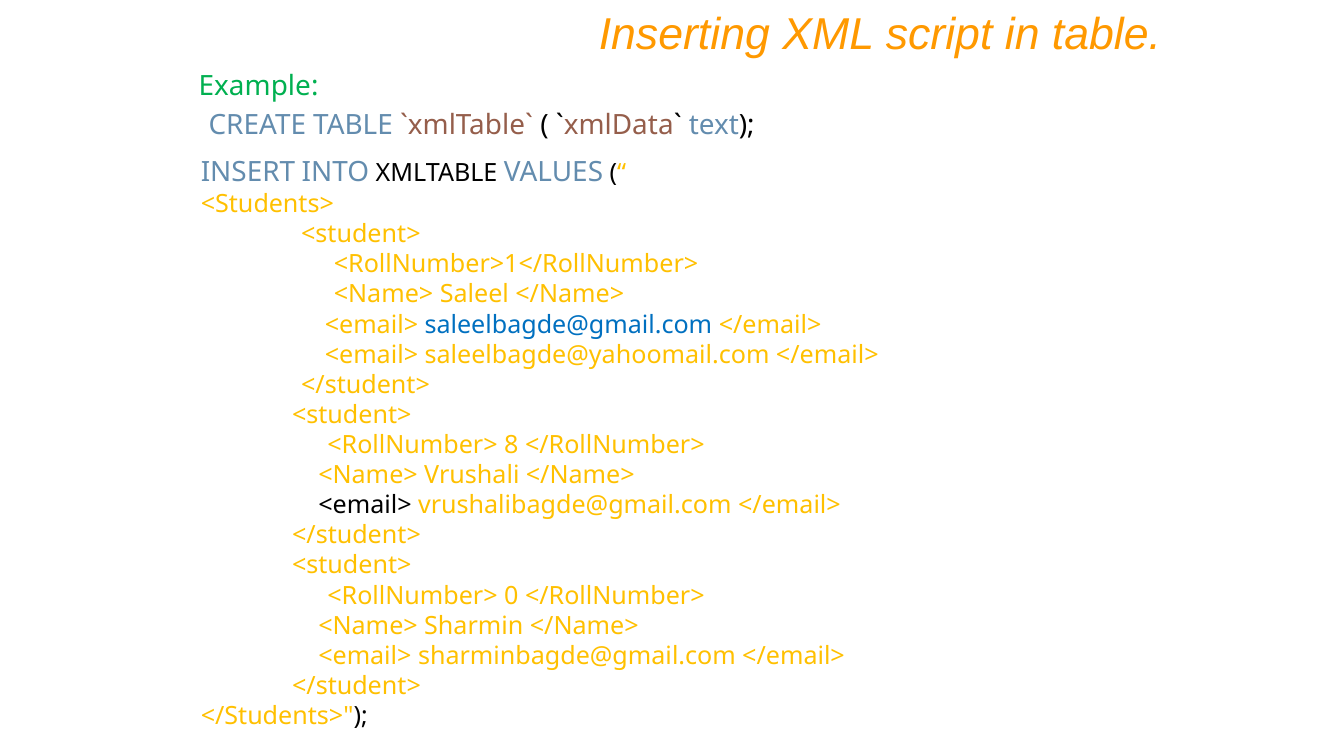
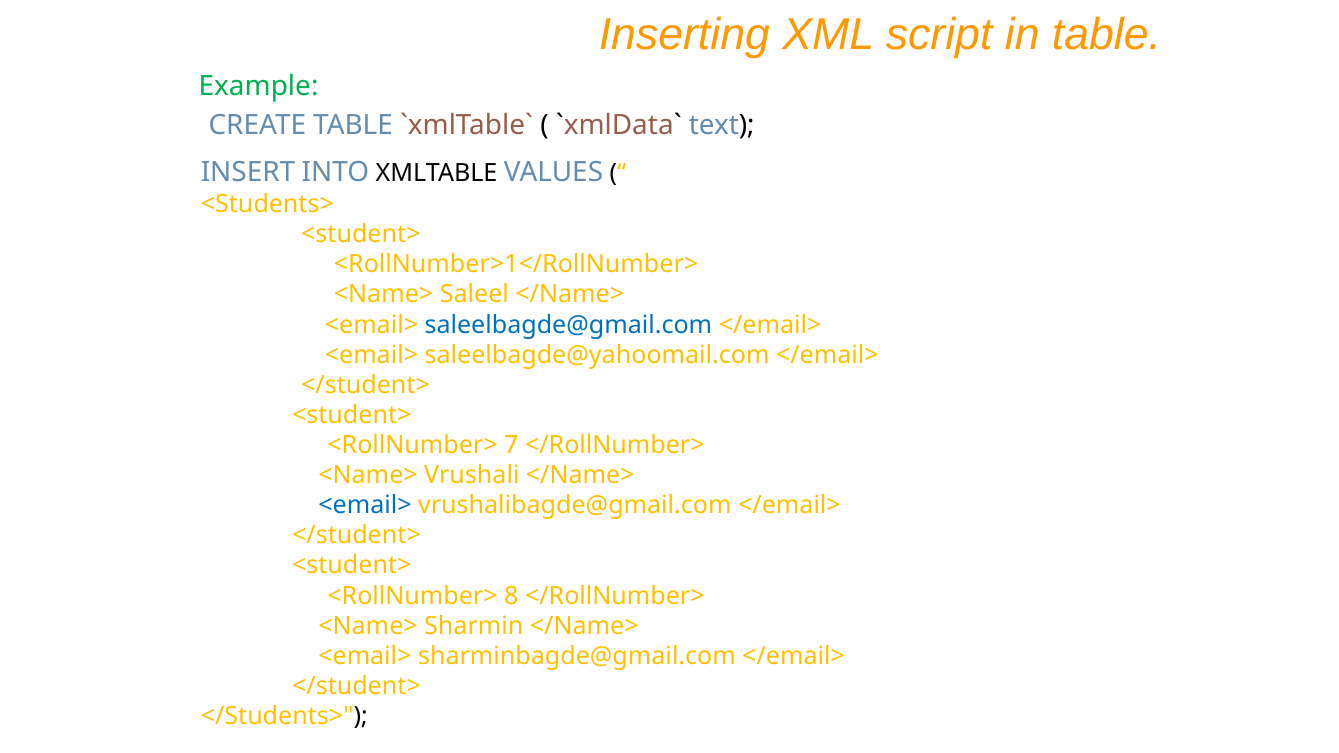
8: 8 -> 7 (511, 445)
<email> colour: black -> blue (365, 506)
0: 0 -> 8 (511, 596)
